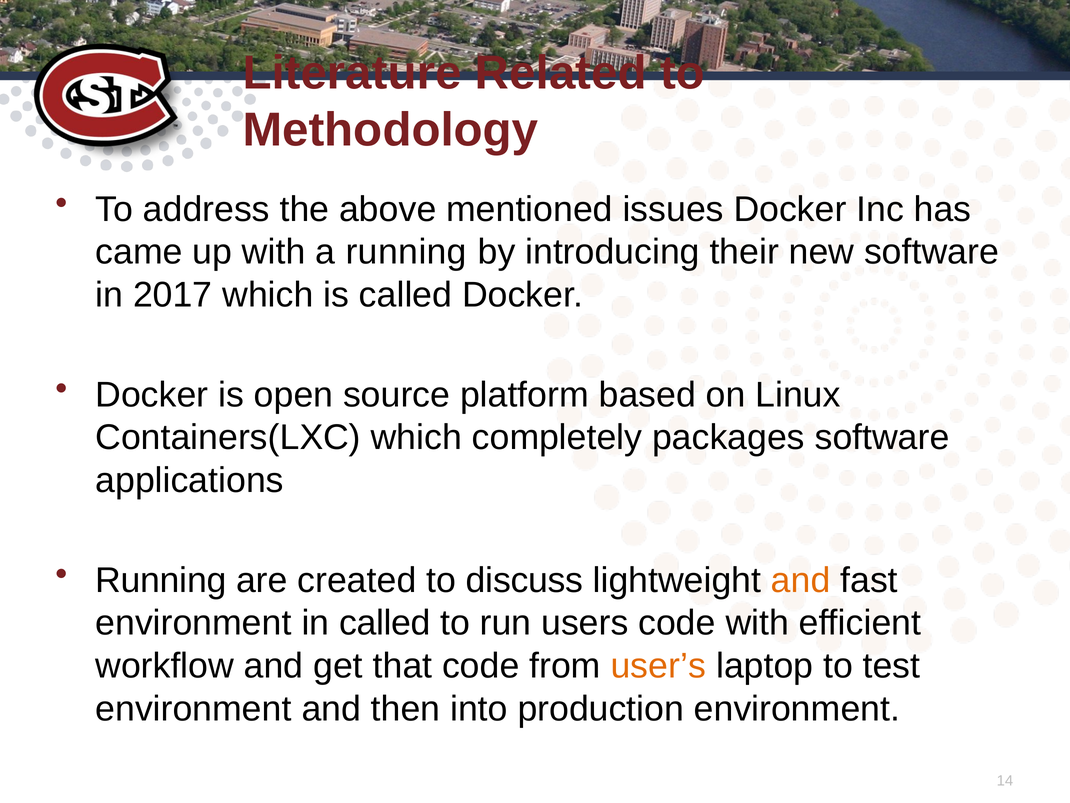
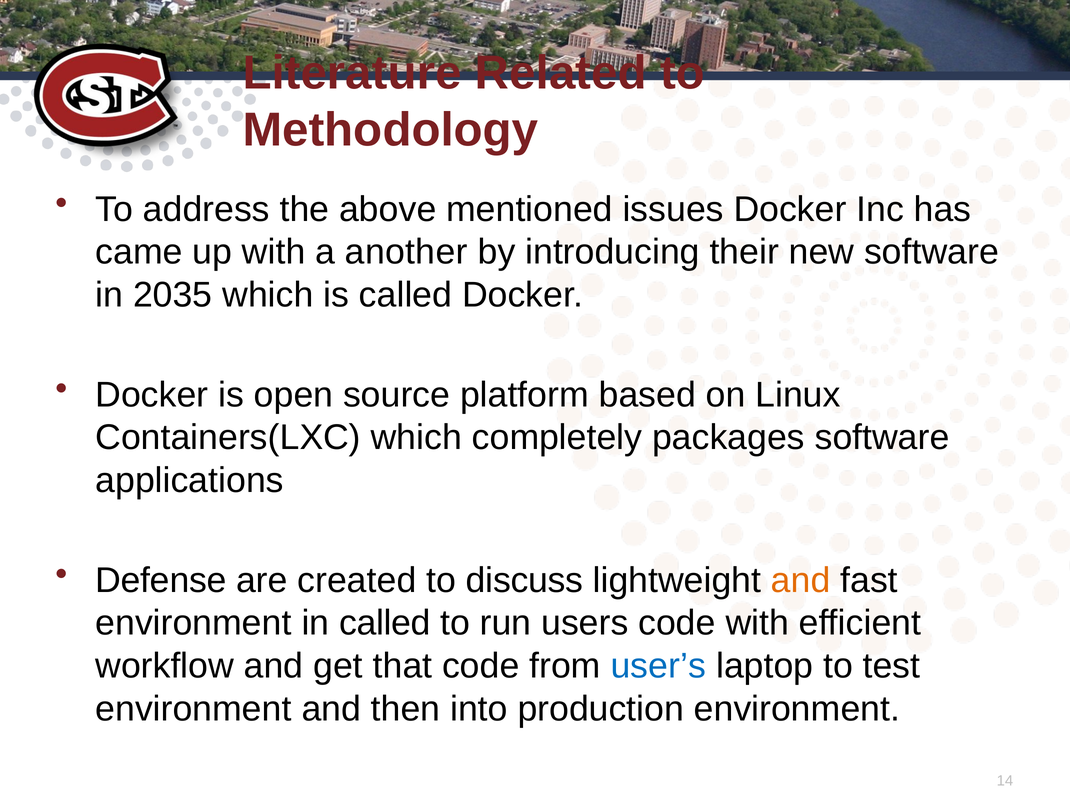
a running: running -> another (406, 252)
2017: 2017 -> 2035 (173, 295)
Running: Running -> Defense (161, 580)
user’s colour: orange -> blue (658, 666)
